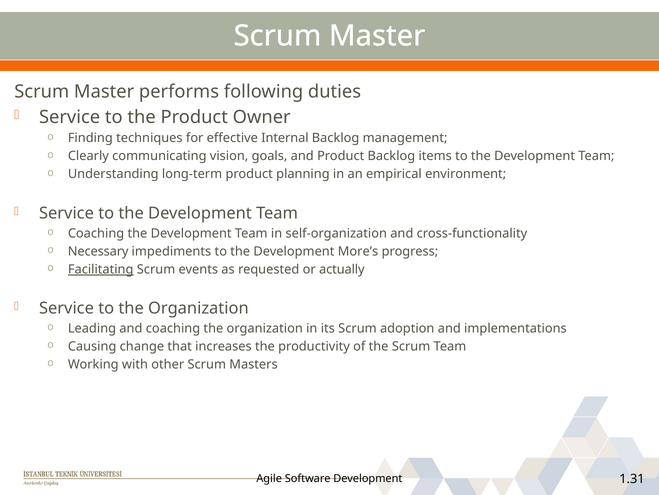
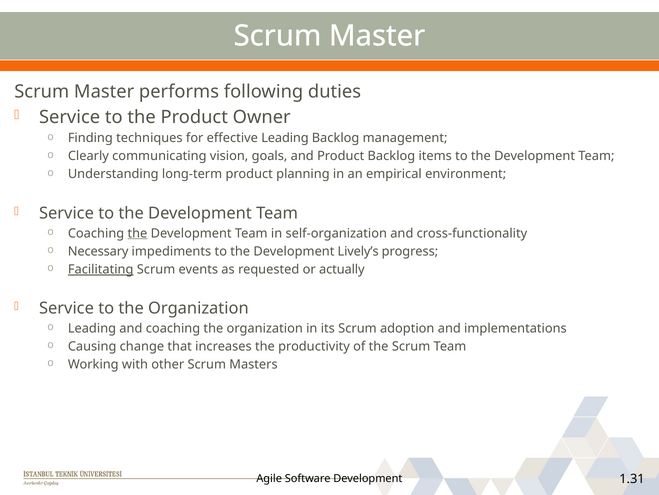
effective Internal: Internal -> Leading (285, 138)
the underline: none -> present (137, 233)
More’s: More’s -> Lively’s (358, 251)
